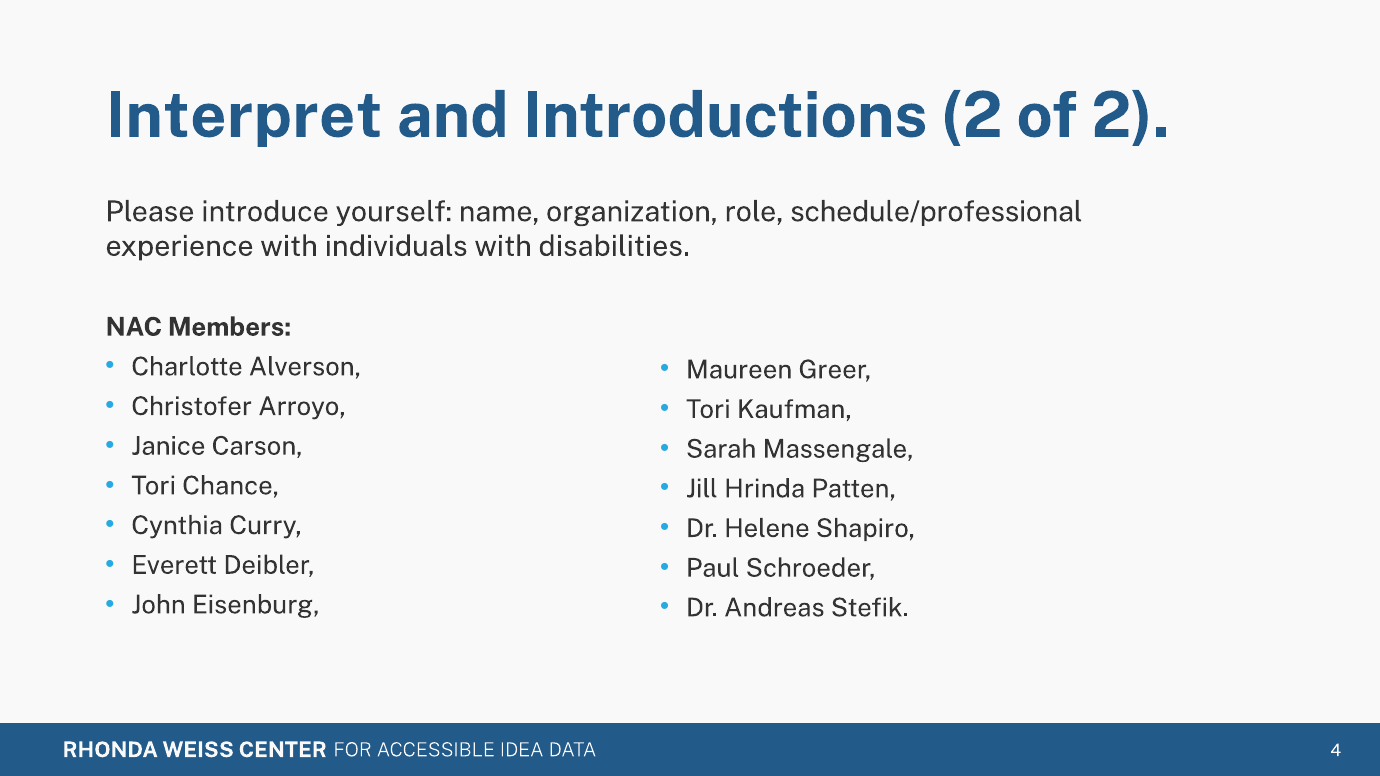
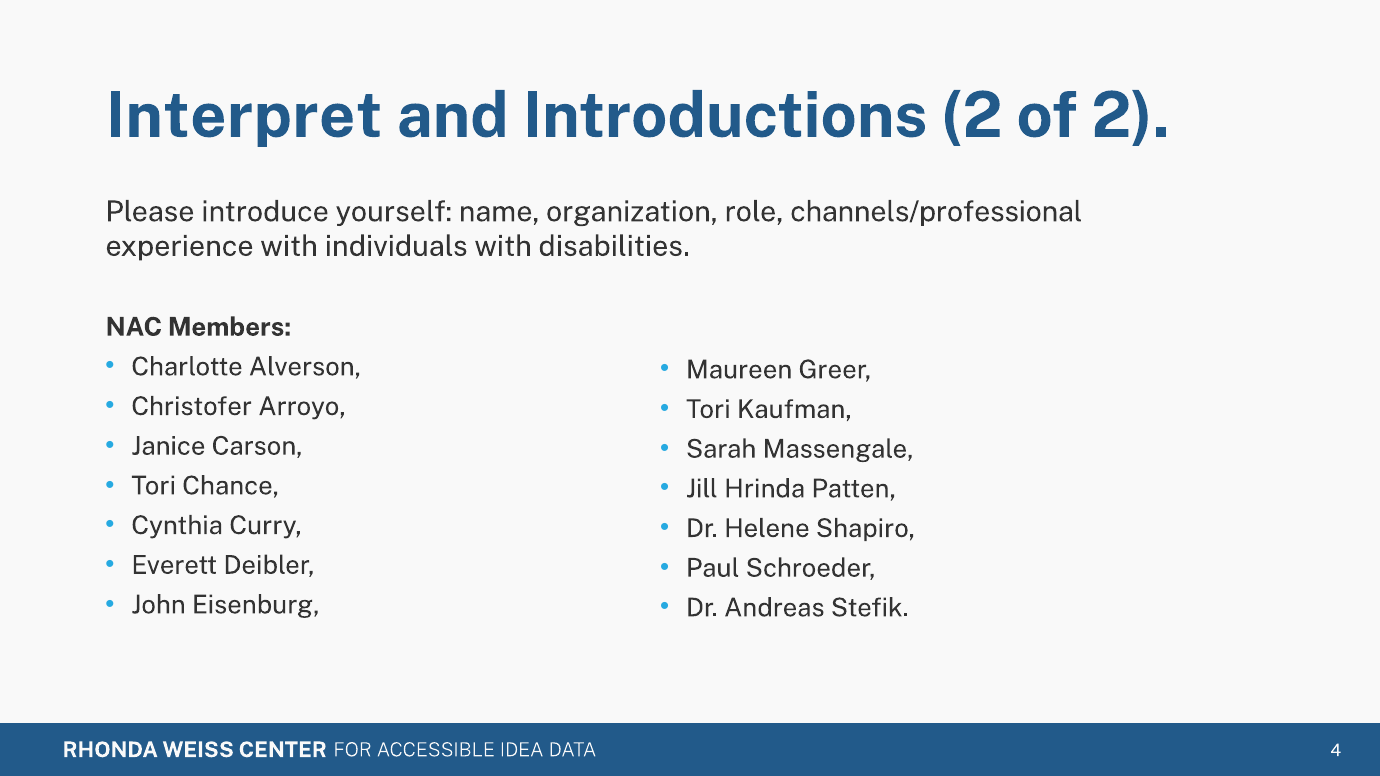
schedule/professional: schedule/professional -> channels/professional (936, 212)
